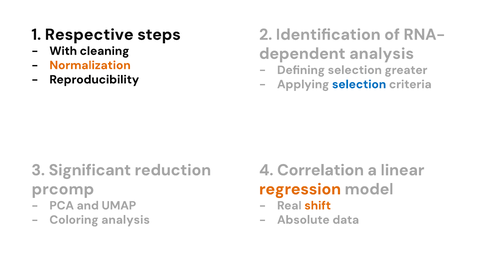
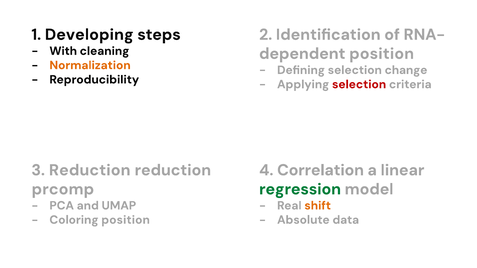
Respective: Respective -> Developing (89, 35)
analysis: analysis -> position (382, 54)
greater: greater -> change (406, 70)
selection colour: blue -> red (359, 84)
3 Significant: Significant -> Reduction (90, 170)
regression colour: orange -> green (300, 189)
Coloring analysis: analysis -> position (126, 220)
